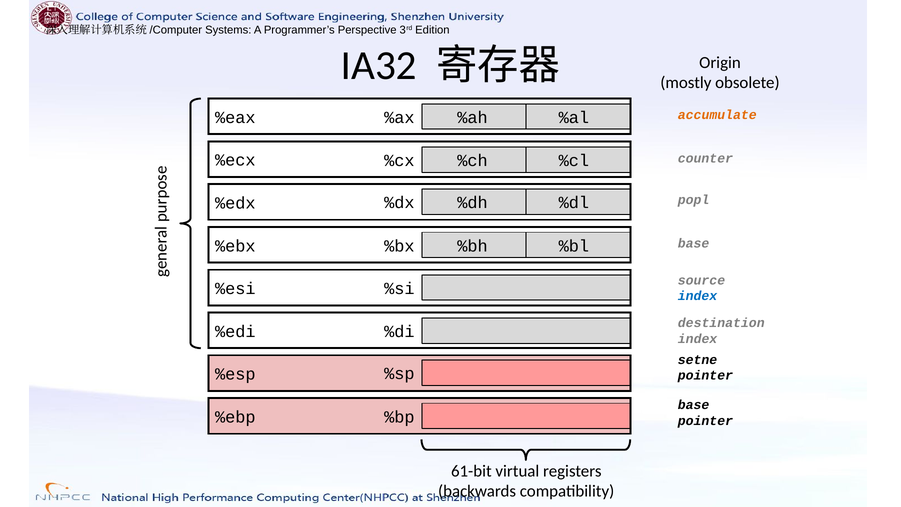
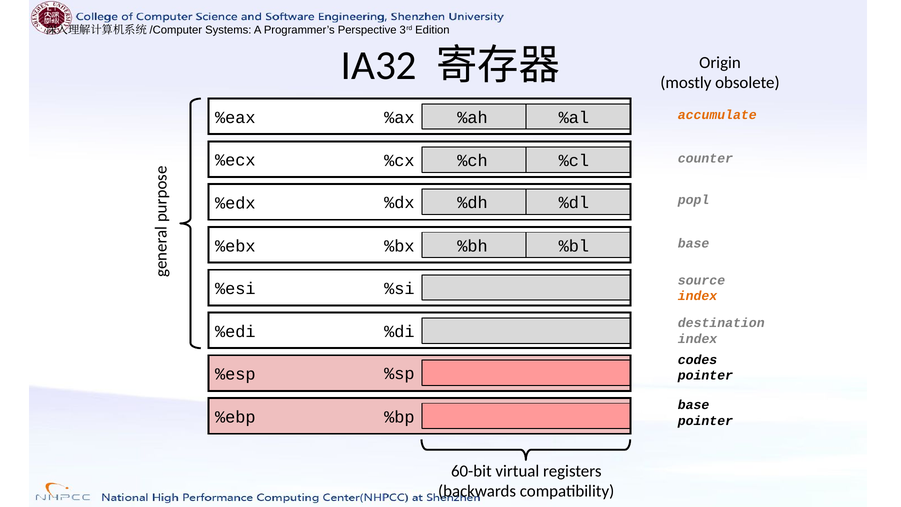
index colour: blue -> orange (698, 296)
setne: setne -> codes (698, 360)
61-bit: 61-bit -> 60-bit (471, 471)
